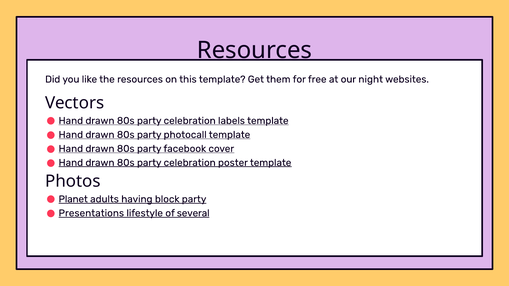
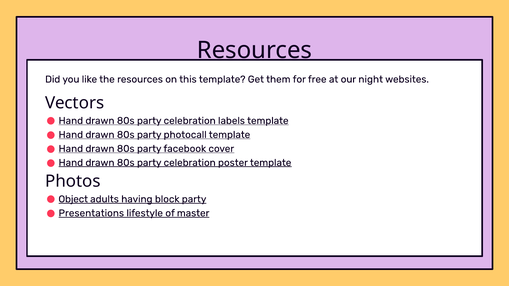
Planet: Planet -> Object (73, 199)
several: several -> master (193, 213)
